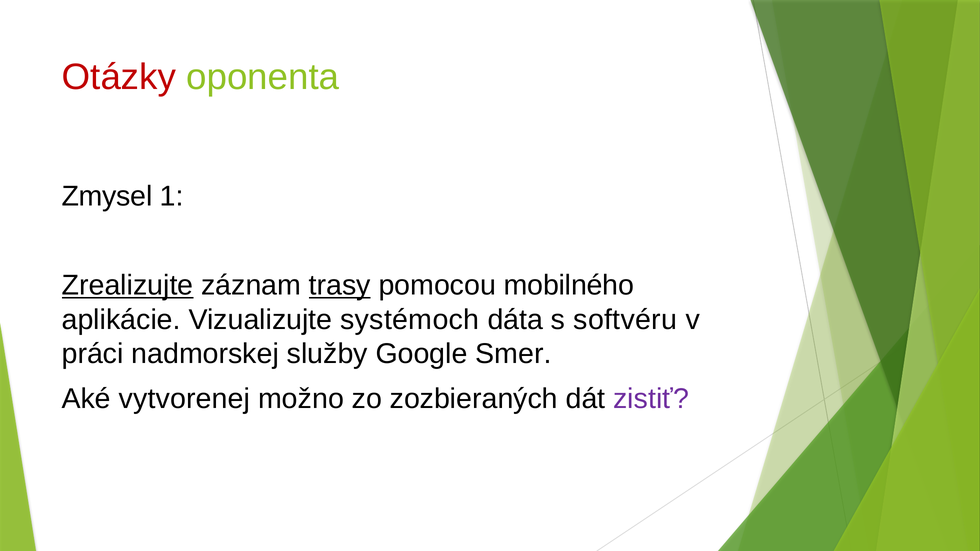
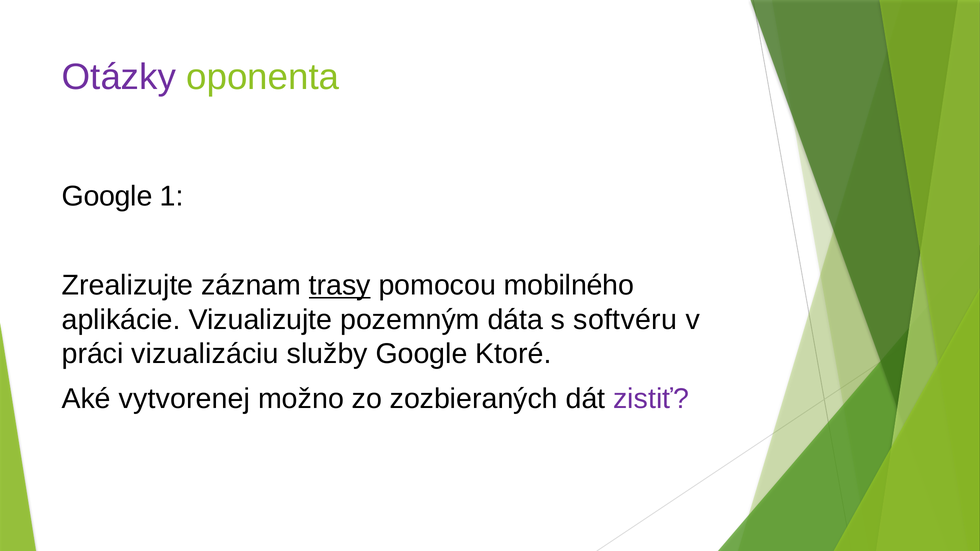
Otázky colour: red -> purple (119, 77)
Zmysel: Zmysel -> Google (107, 197)
Zrealizujte underline: present -> none (128, 286)
systémoch: systémoch -> pozemným (410, 320)
nadmorskej: nadmorskej -> vizualizáciu (205, 354)
Smer: Smer -> Ktoré (513, 354)
